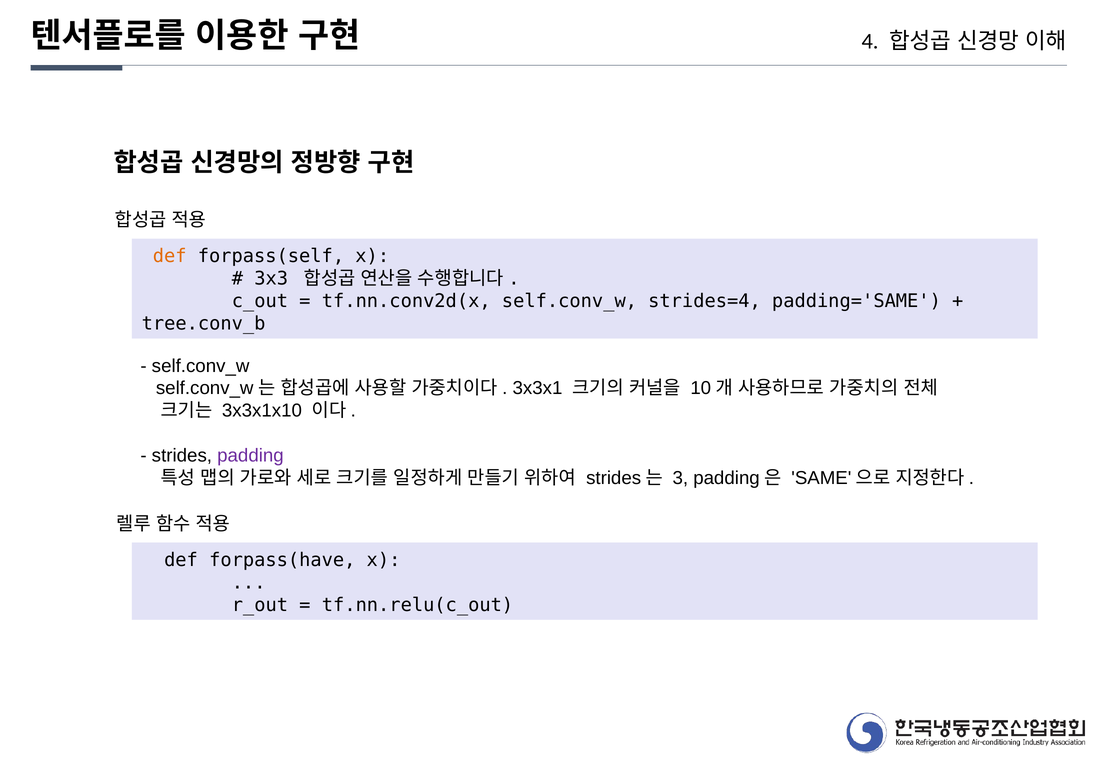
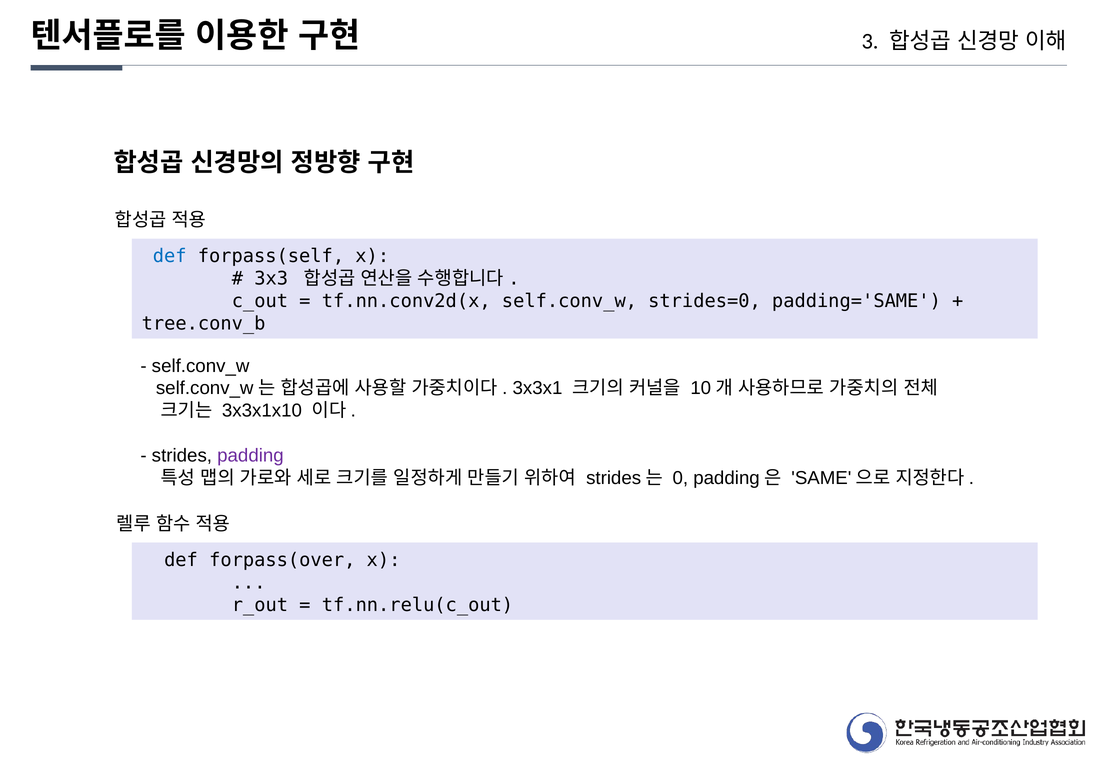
4: 4 -> 3 (870, 42)
def colour: orange -> blue (170, 256)
strides=4: strides=4 -> strides=0 (705, 301)
3: 3 -> 0 (680, 478)
forpass(have: forpass(have -> forpass(over (282, 560)
